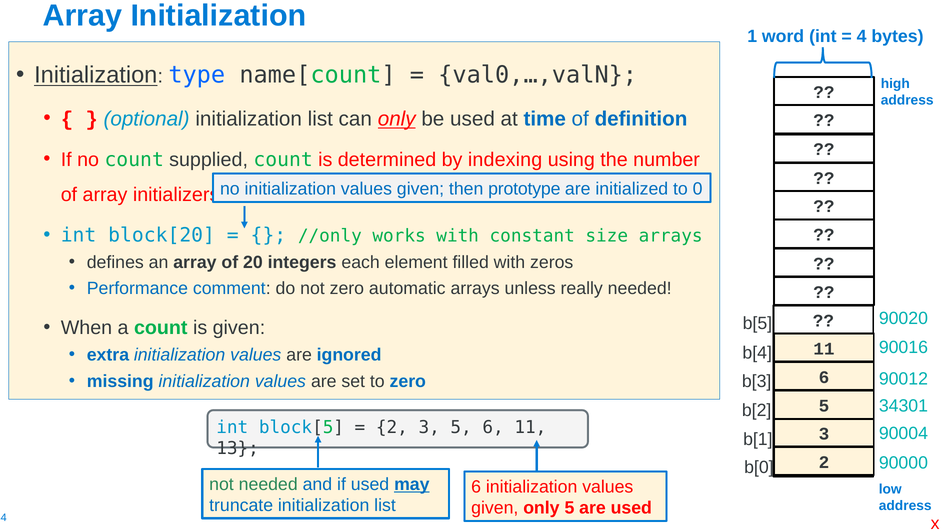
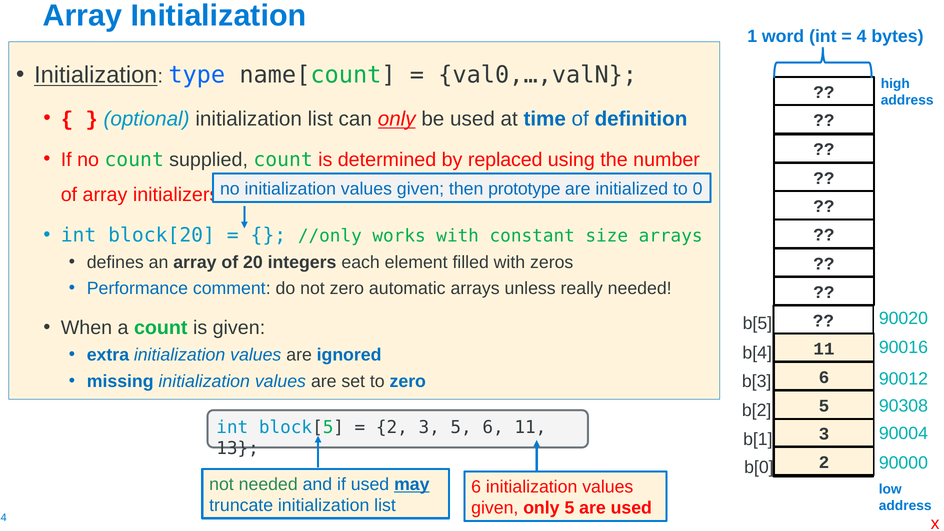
indexing: indexing -> replaced (505, 160)
34301: 34301 -> 90308 (903, 406)
